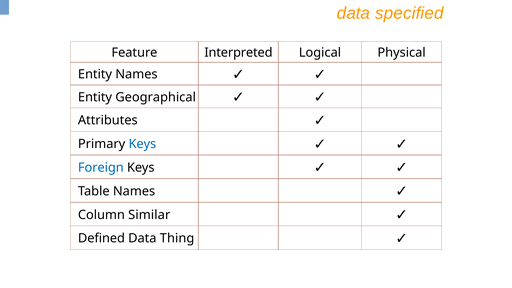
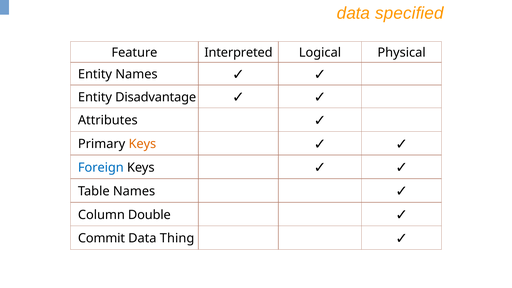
Geographical: Geographical -> Disadvantage (156, 97)
Keys colour: blue -> orange (142, 144)
Similar: Similar -> Double (149, 215)
Defined: Defined -> Commit (101, 238)
